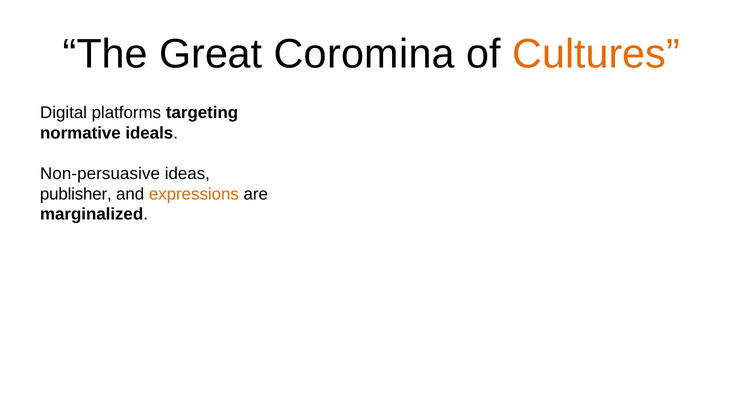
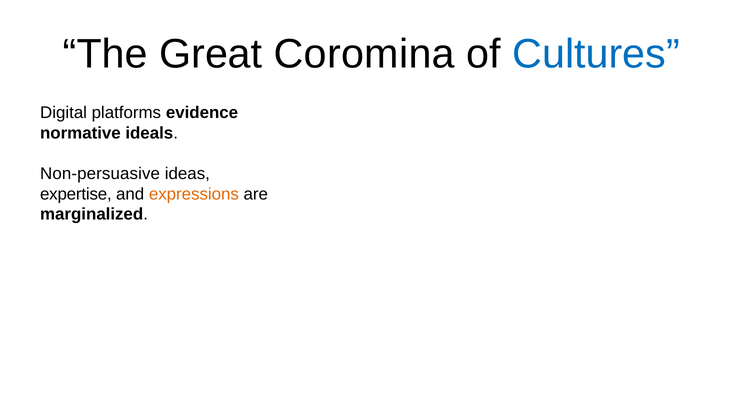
Cultures colour: orange -> blue (596, 54)
targeting: targeting -> evidence (202, 113)
publisher: publisher -> expertise (76, 194)
